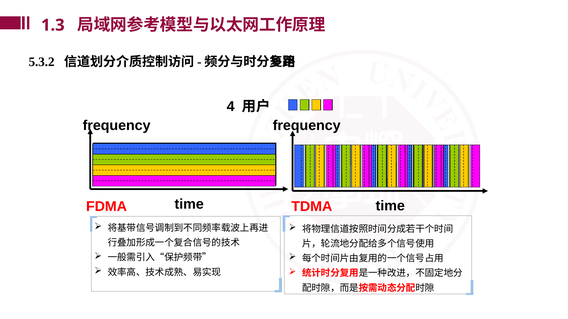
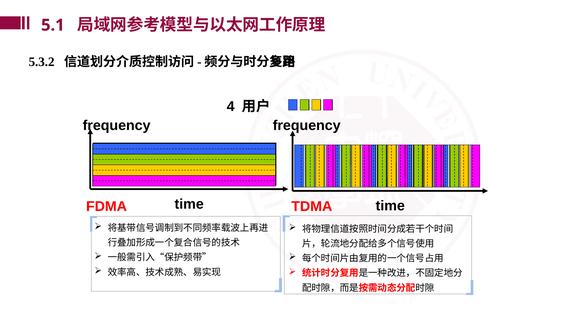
1.3: 1.3 -> 5.1 (53, 25)
